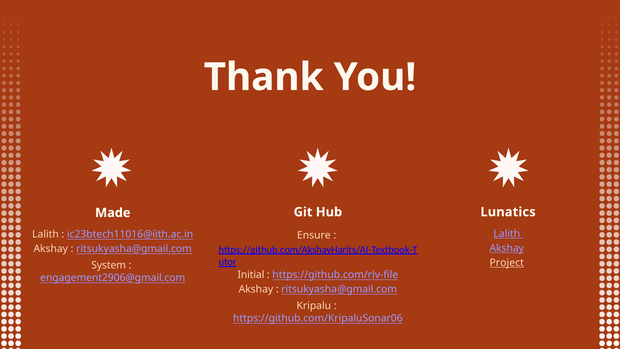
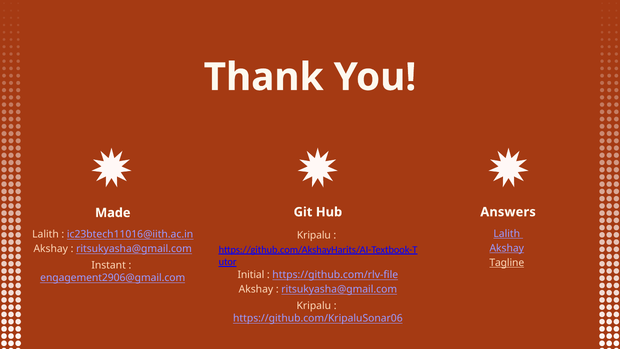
Lunatics: Lunatics -> Answers (508, 212)
Ensure: Ensure -> Kripalu (314, 235)
Project: Project -> Tagline (507, 263)
System: System -> Instant (109, 265)
